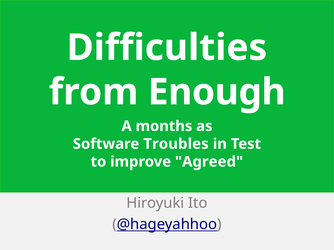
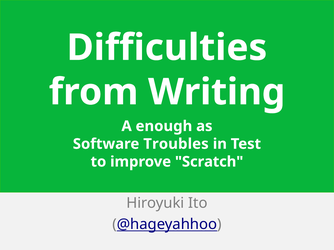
Enough: Enough -> Writing (217, 92)
months: months -> enough (164, 126)
Agreed: Agreed -> Scratch (209, 162)
